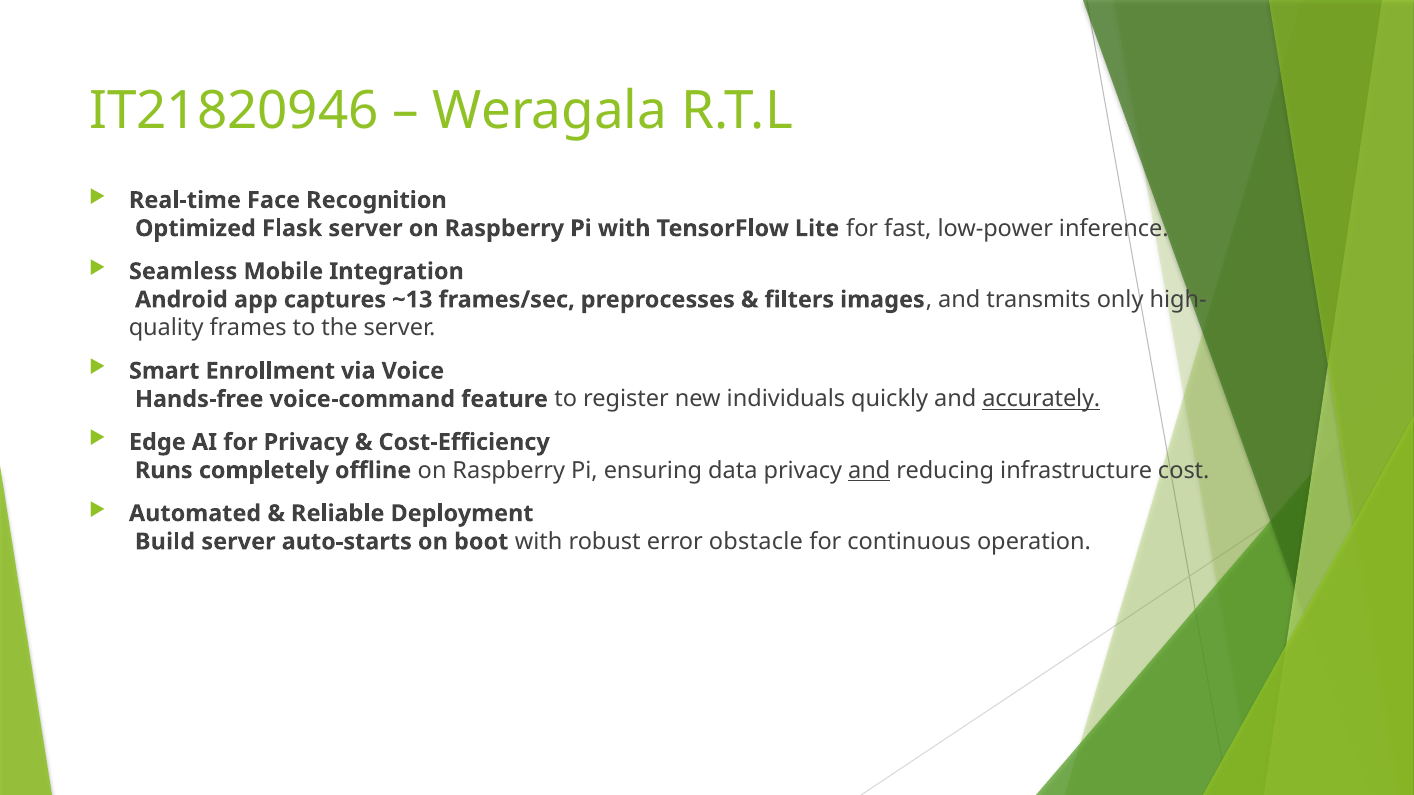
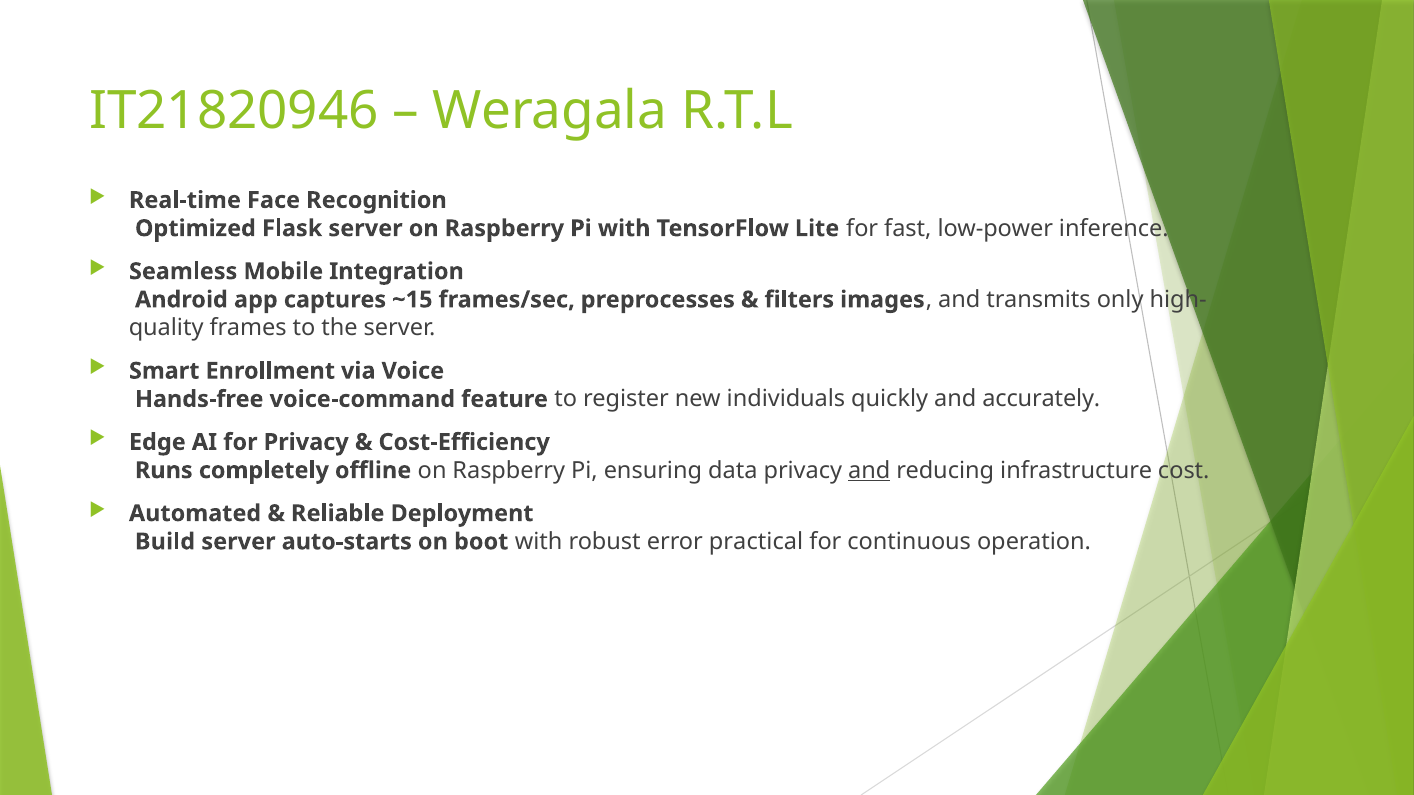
~13: ~13 -> ~15 (412, 300)
accurately underline: present -> none (1041, 399)
obstacle: obstacle -> practical (756, 542)
